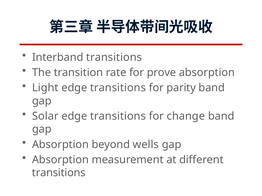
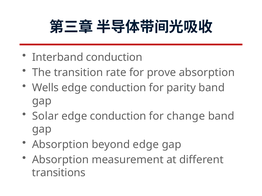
Interband transitions: transitions -> conduction (114, 57)
Light: Light -> Wells (45, 88)
transitions: transitions -> conduction (118, 88)
transitions: transitions -> conduction (118, 116)
beyond wells: wells -> edge (146, 145)
